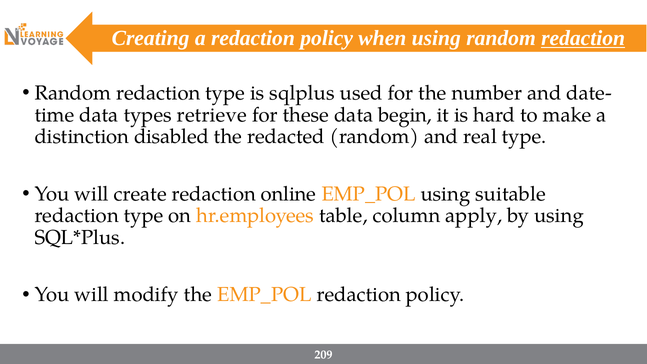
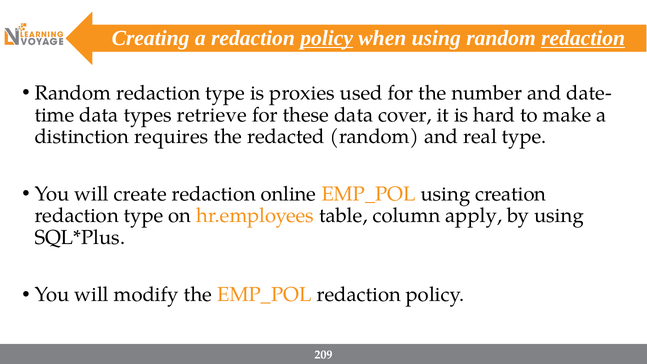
policy underline: none -> present (327, 38)
sqlplus: sqlplus -> proxies (302, 93)
begin: begin -> cover (405, 115)
disabled: disabled -> requires (171, 137)
suitable: suitable -> creation (511, 194)
